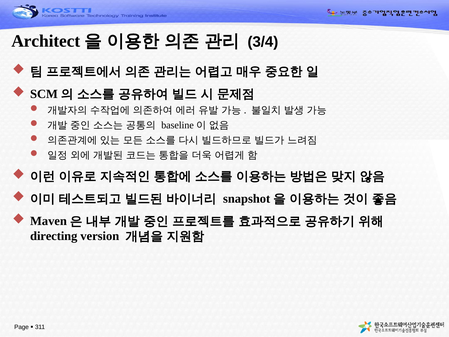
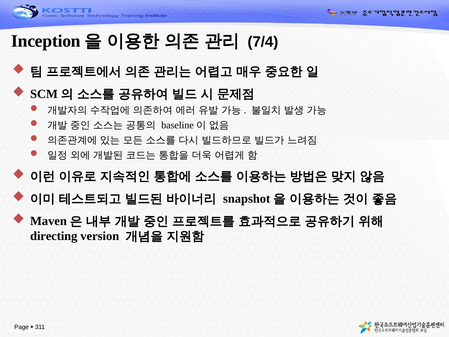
Architect: Architect -> Inception (46, 41)
3/4: 3/4 -> 7/4 (263, 42)
